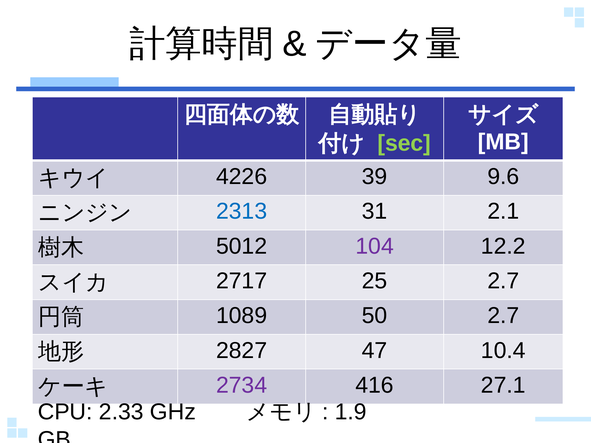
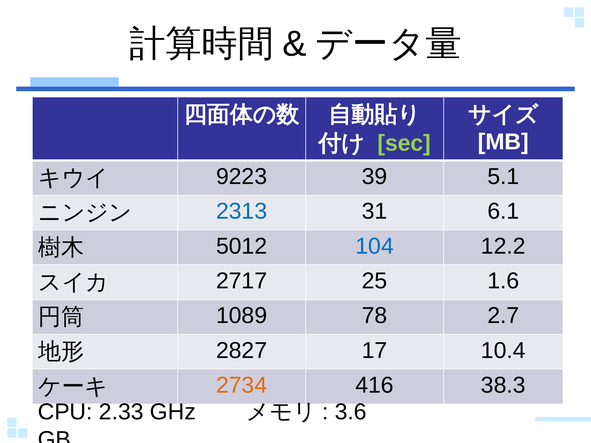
4226: 4226 -> 9223 (242, 177)
9.6: 9.6 -> 5.1 (503, 177)
2.1: 2.1 -> 6.1 (503, 212)
104 colour: purple -> blue (375, 246)
25 2.7: 2.7 -> 1.6 (503, 281)
50: 50 -> 78 (375, 316)
47: 47 -> 17 (375, 351)
2734 colour: purple -> orange (242, 385)
27.1: 27.1 -> 38.3 (503, 385)
1.9: 1.9 -> 3.6 (351, 412)
